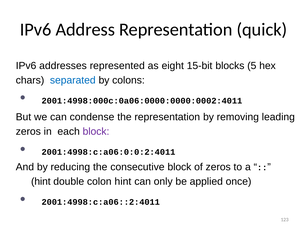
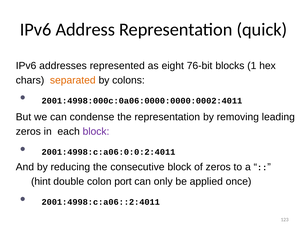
15-bit: 15-bit -> 76-bit (200, 66)
5: 5 -> 1 (252, 66)
separated colour: blue -> orange (73, 80)
colon hint: hint -> port (123, 182)
